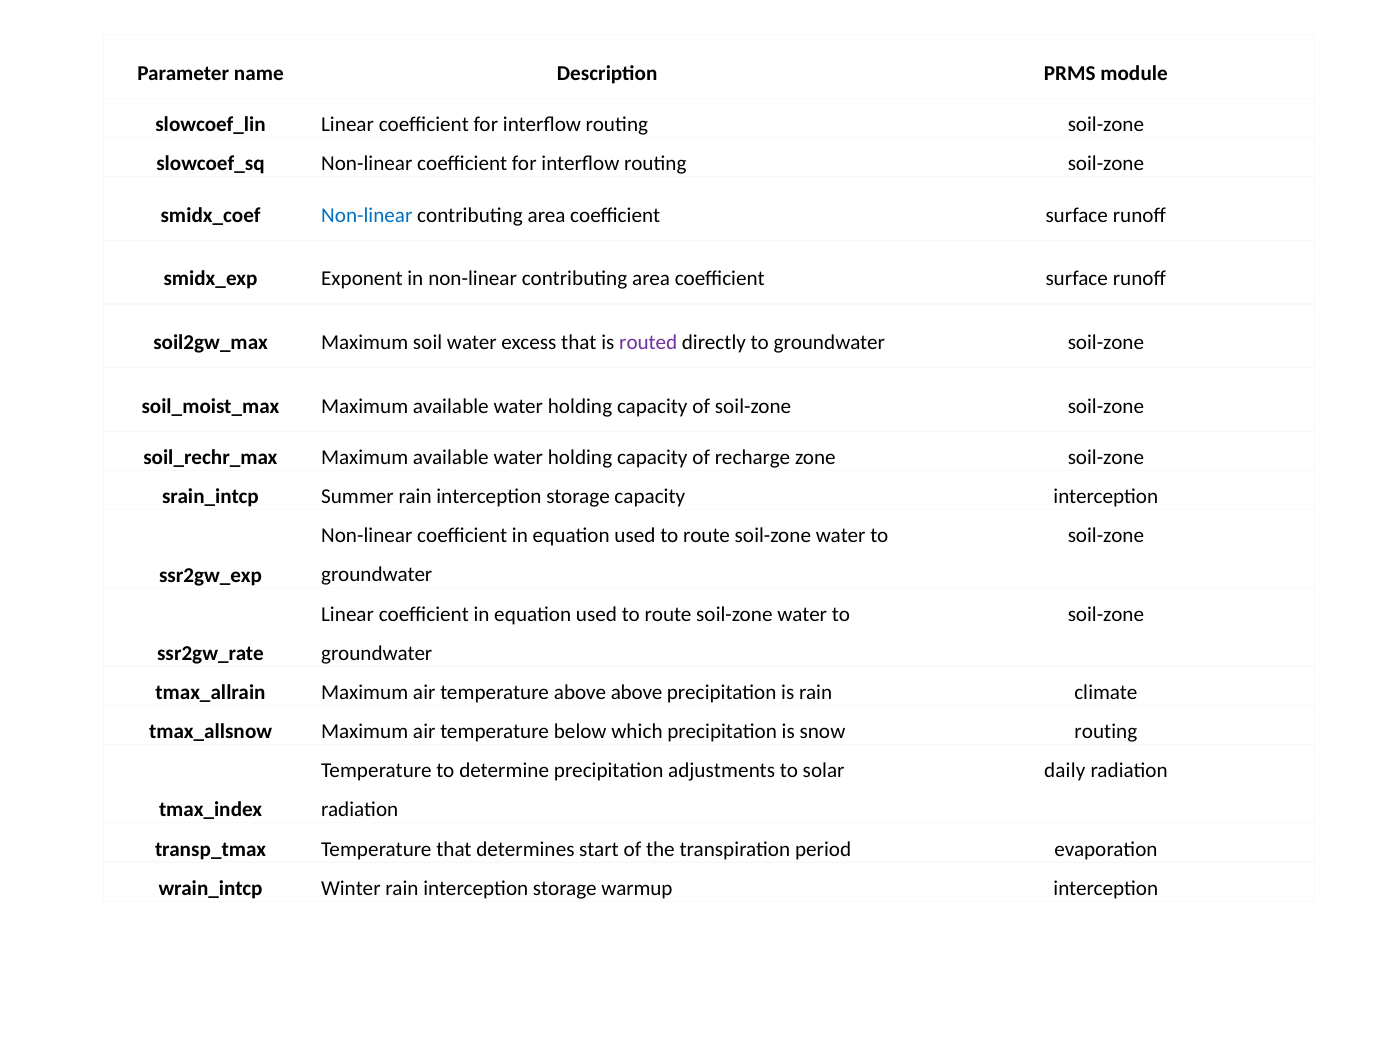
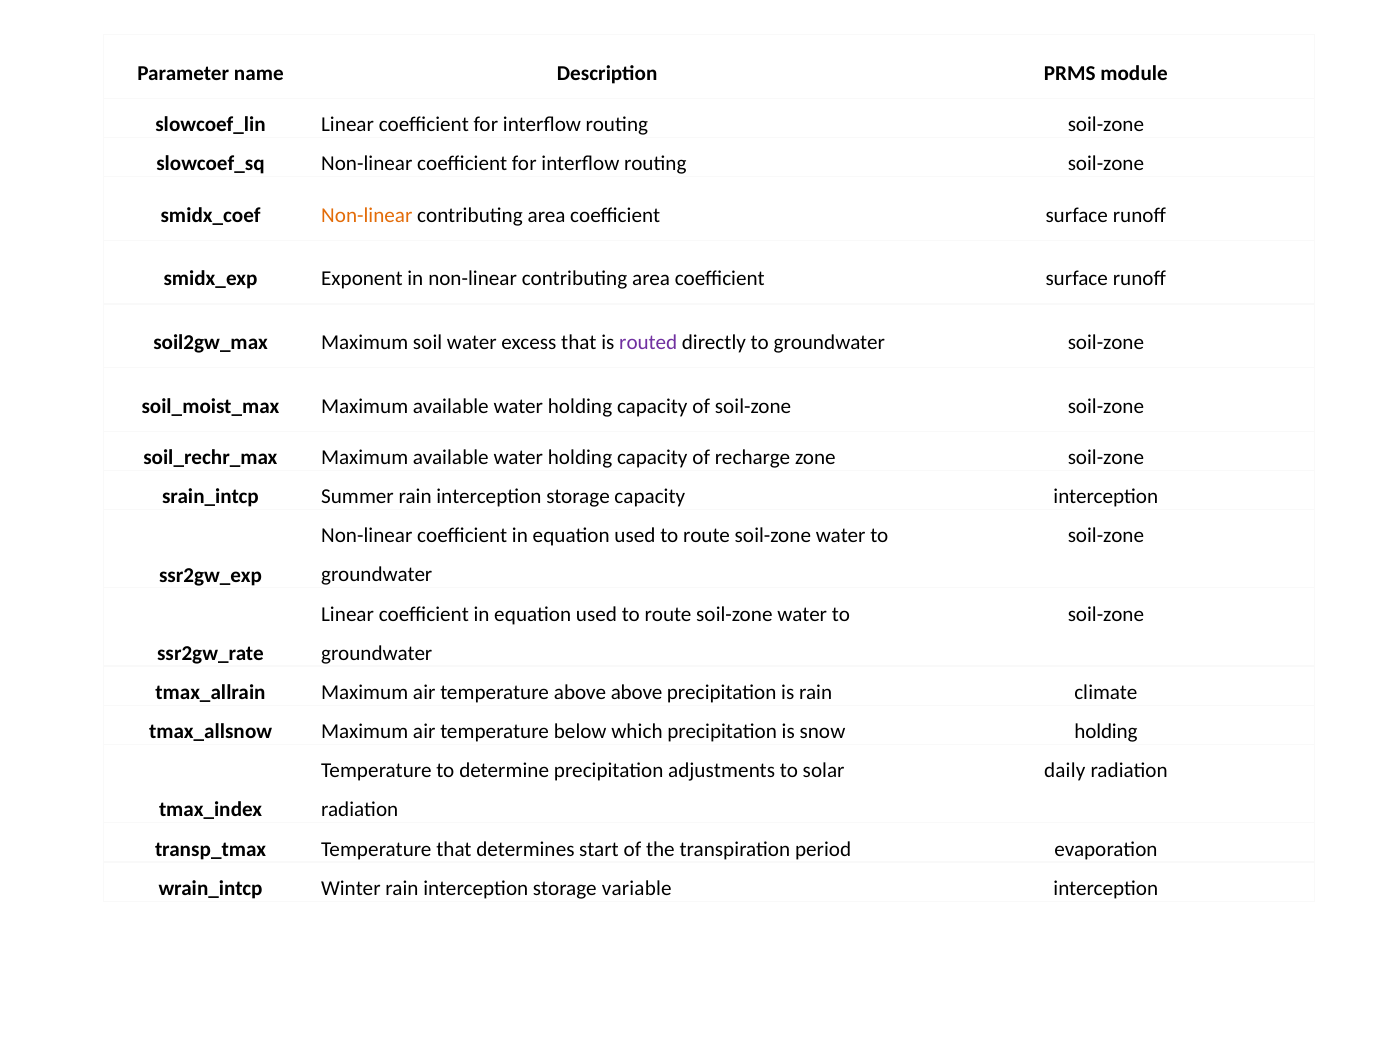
Non-linear colour: blue -> orange (367, 215)
snow routing: routing -> holding (1106, 732)
warmup: warmup -> variable (637, 888)
